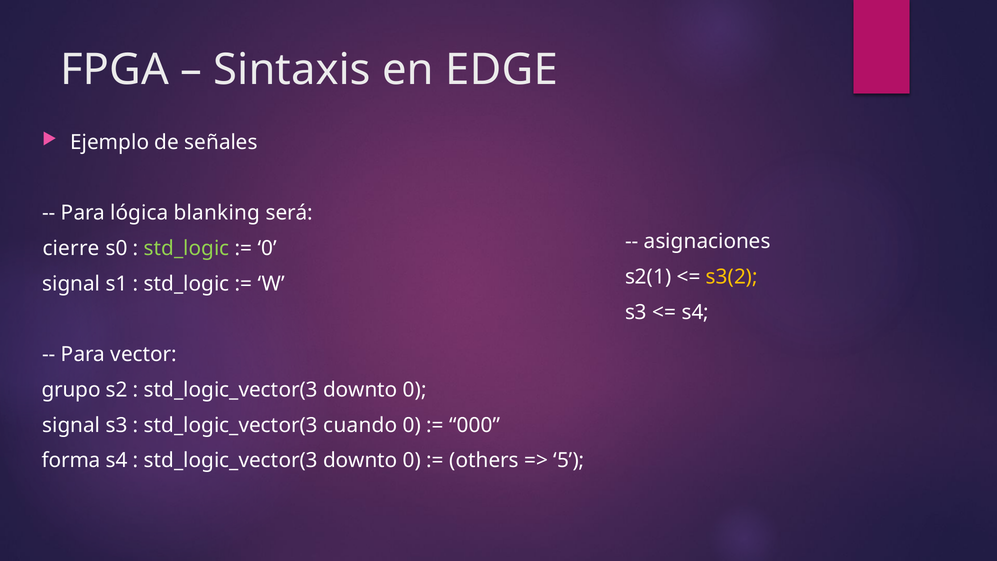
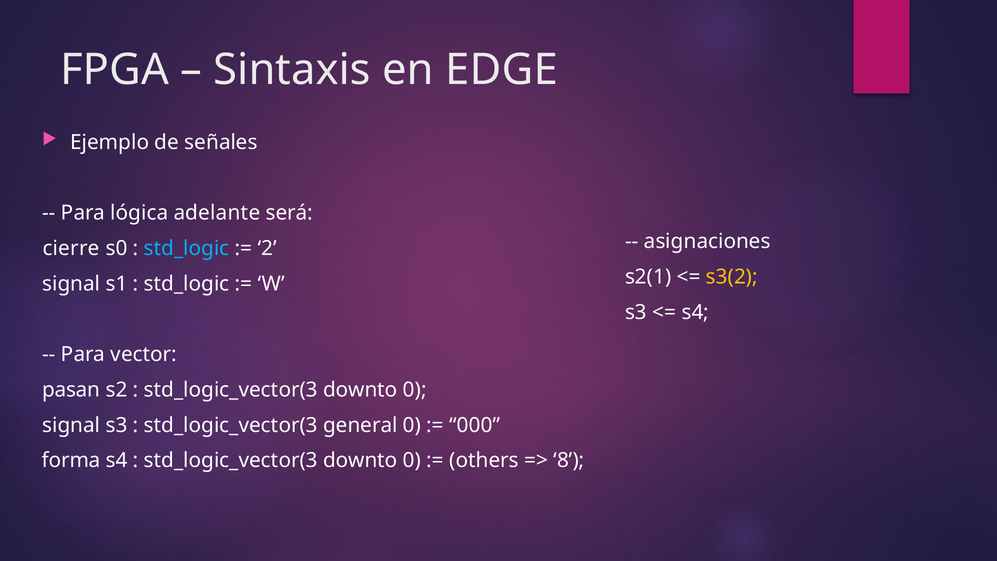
blanking: blanking -> adelante (217, 213)
std_logic colour: light green -> light blue (187, 248)
0: 0 -> 2 (267, 248)
grupo: grupo -> pasan (71, 390)
cuando: cuando -> general (360, 425)
5: 5 -> 8 (569, 460)
